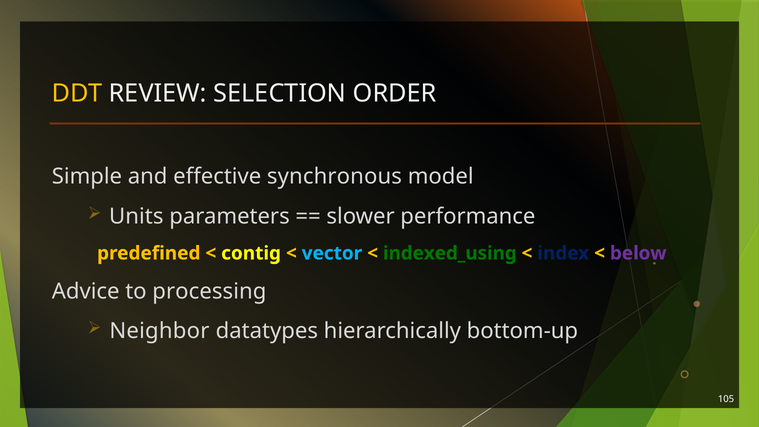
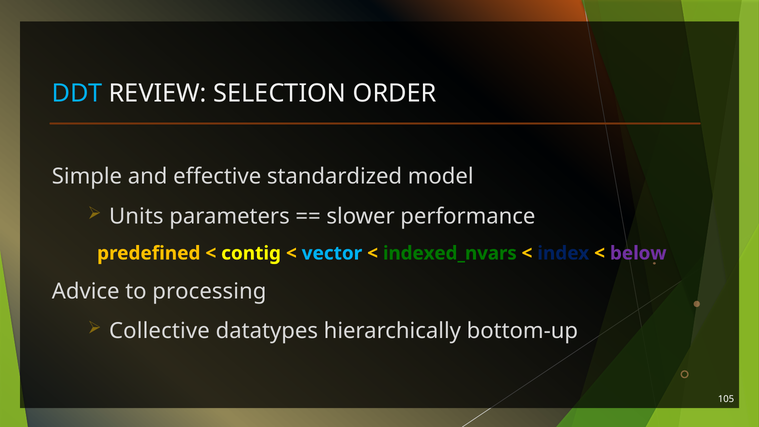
DDT colour: yellow -> light blue (77, 93)
synchronous: synchronous -> standardized (335, 176)
indexed_using: indexed_using -> indexed_nvars (450, 253)
Neighbor: Neighbor -> Collective (159, 331)
